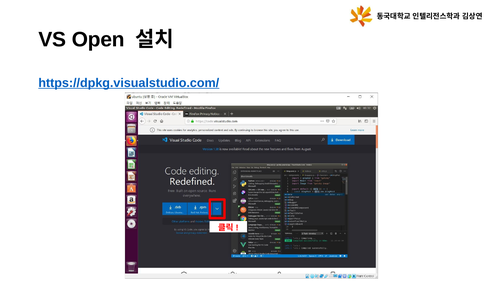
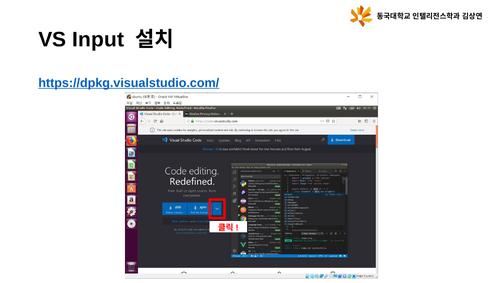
Open: Open -> Input (98, 40)
